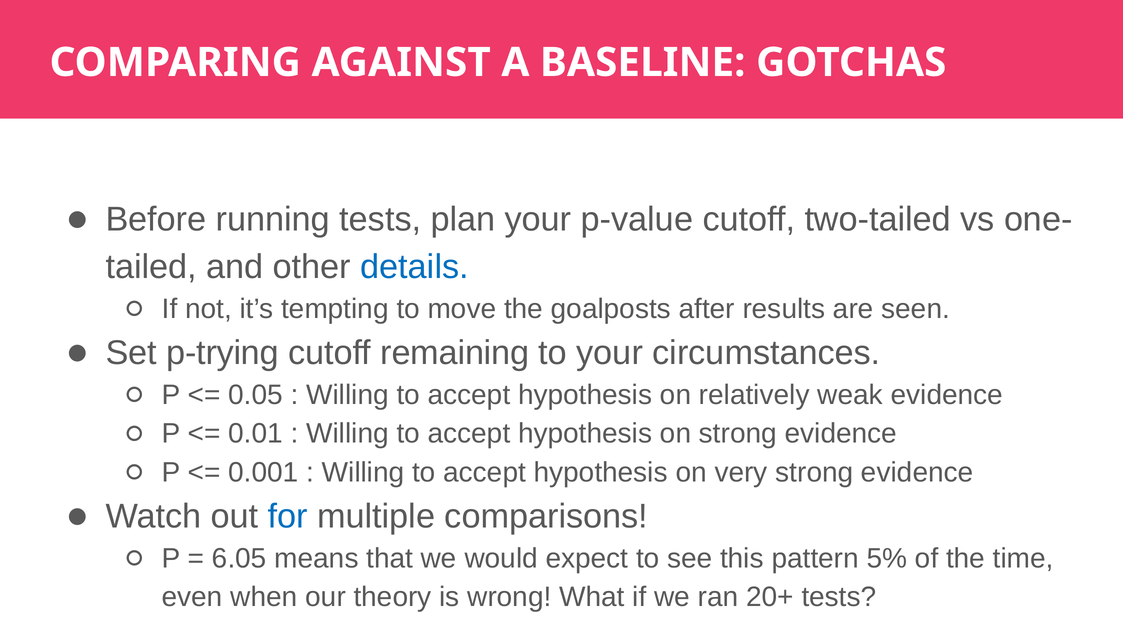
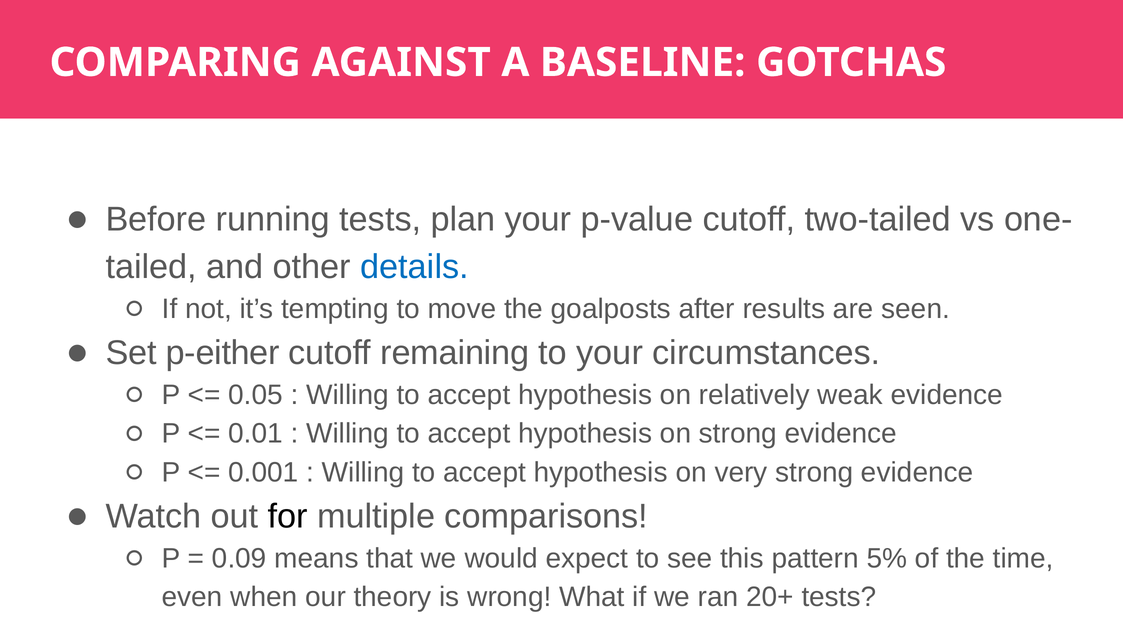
p-trying: p-trying -> p-either (223, 353)
for colour: blue -> black (288, 516)
6.05: 6.05 -> 0.09 (239, 558)
